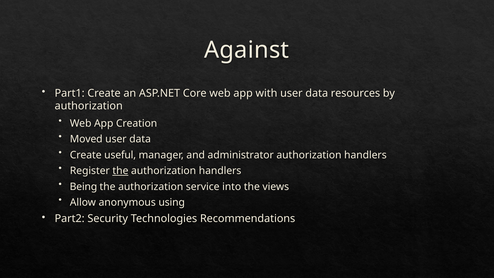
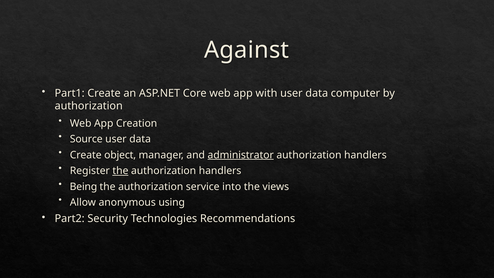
resources: resources -> computer (355, 93)
Moved: Moved -> Source (86, 139)
useful: useful -> object (120, 155)
administrator underline: none -> present (241, 155)
